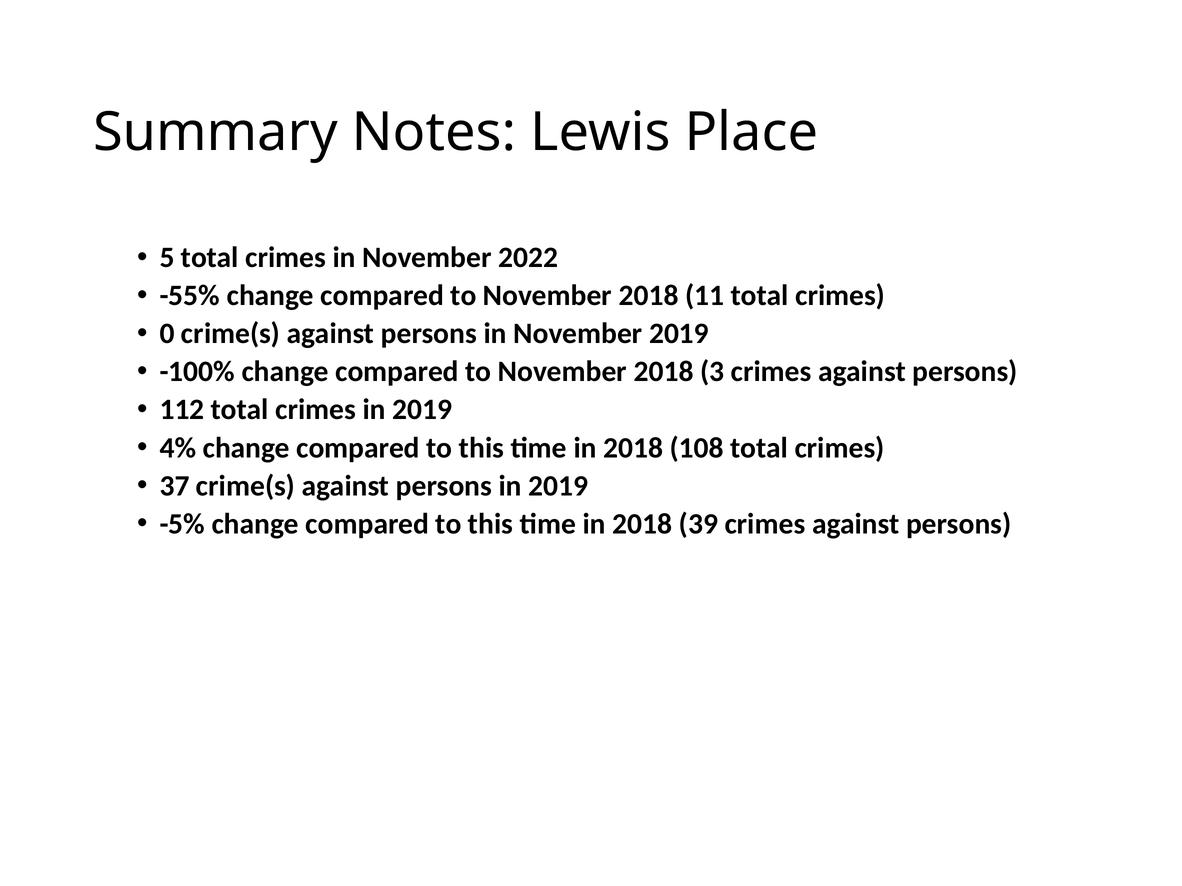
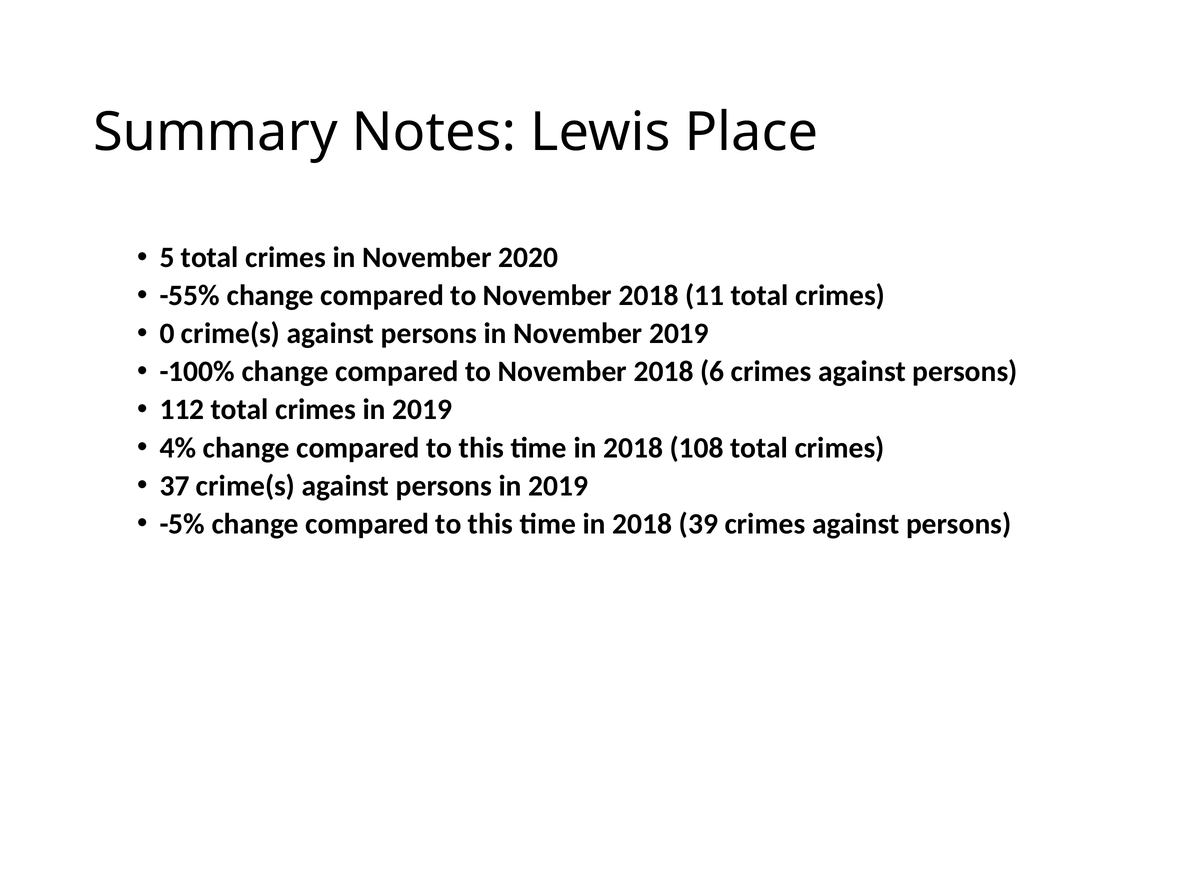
2022: 2022 -> 2020 (528, 258)
3: 3 -> 6 (712, 372)
